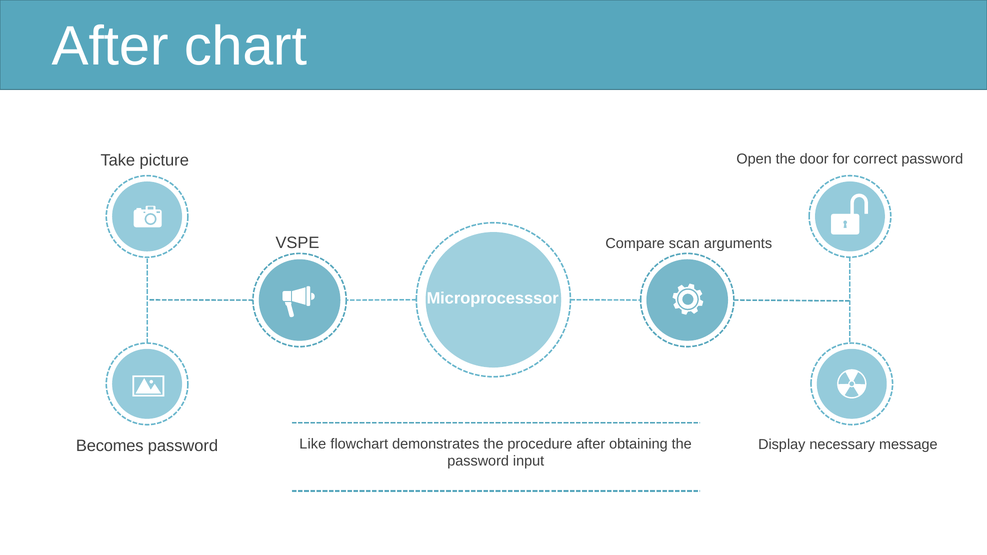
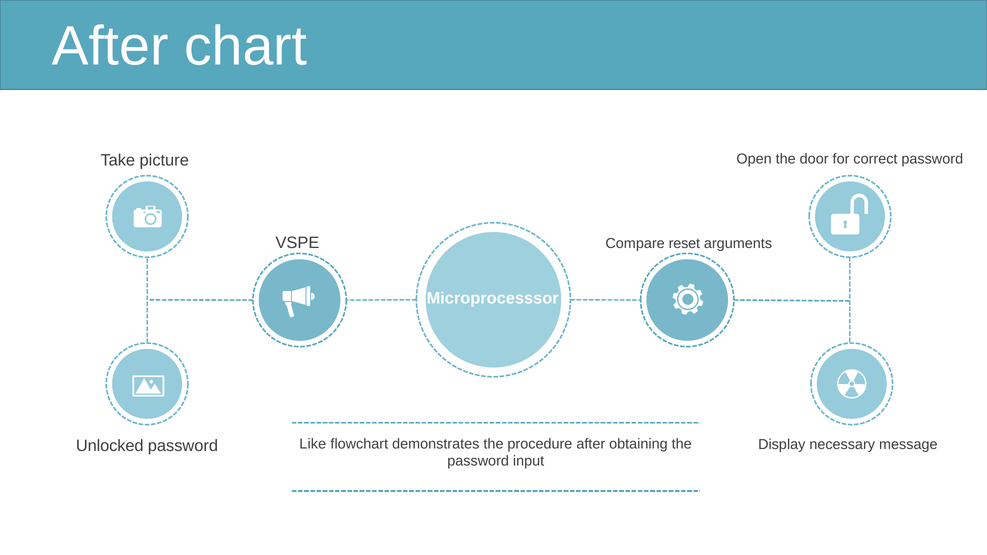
scan: scan -> reset (684, 243)
Becomes: Becomes -> Unlocked (110, 446)
